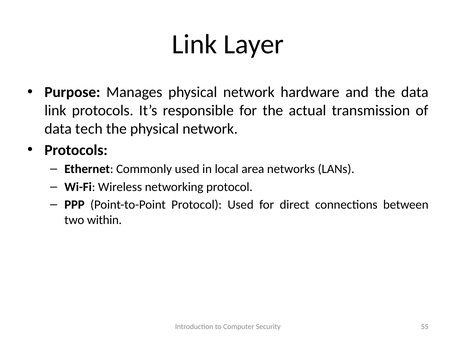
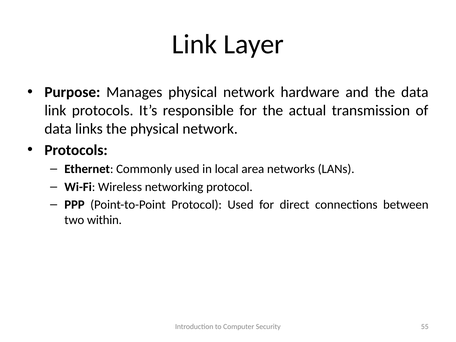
tech: tech -> links (89, 129)
